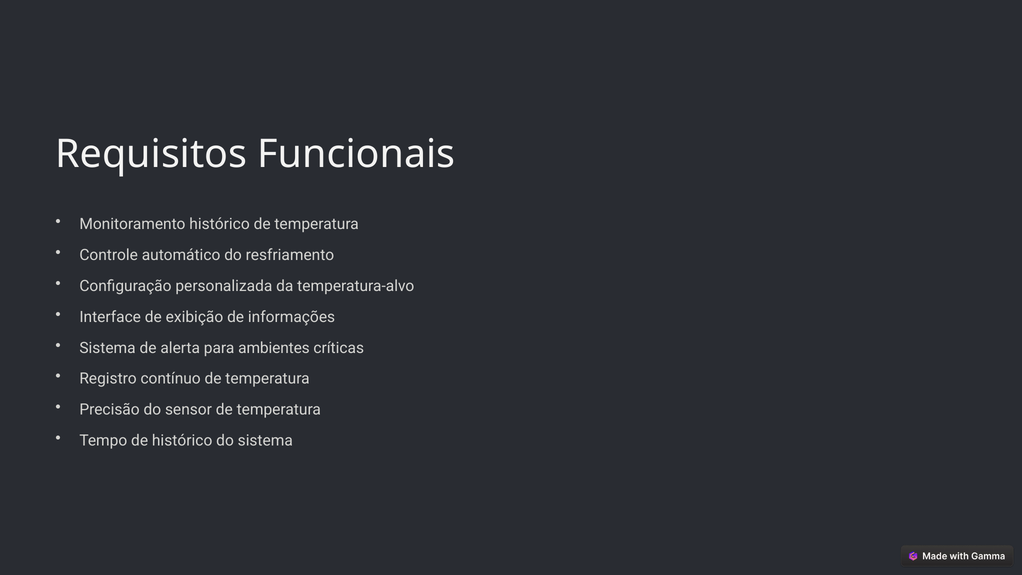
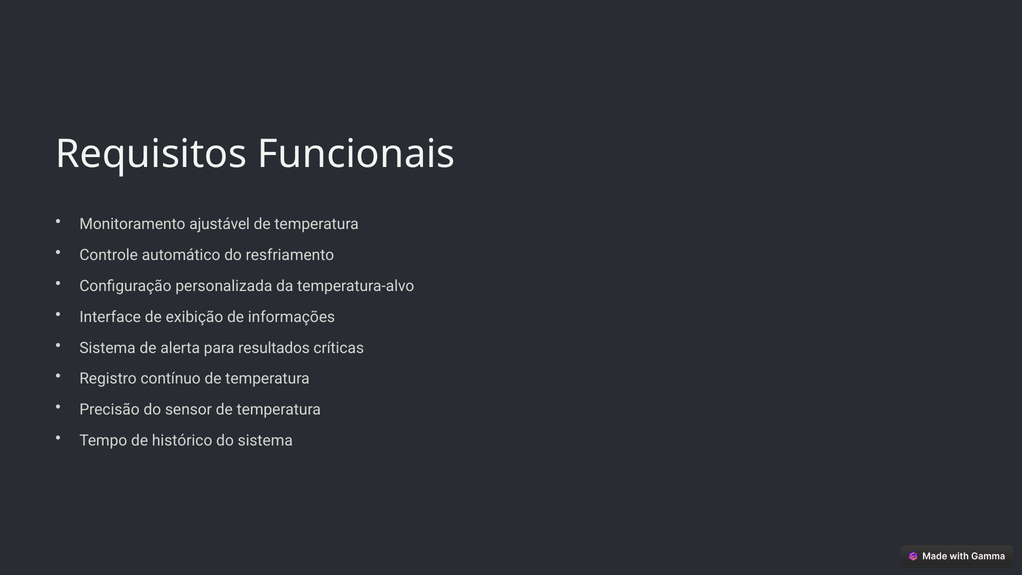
Monitoramento histórico: histórico -> ajustável (220, 224)
ambientes: ambientes -> resultados (274, 348)
